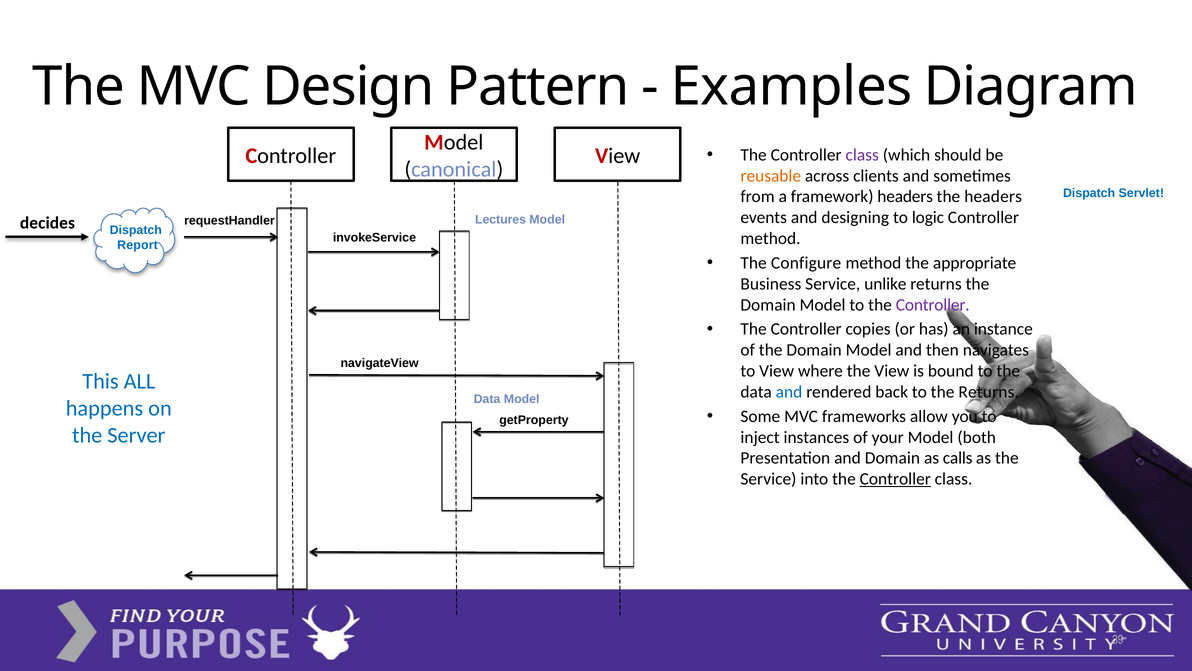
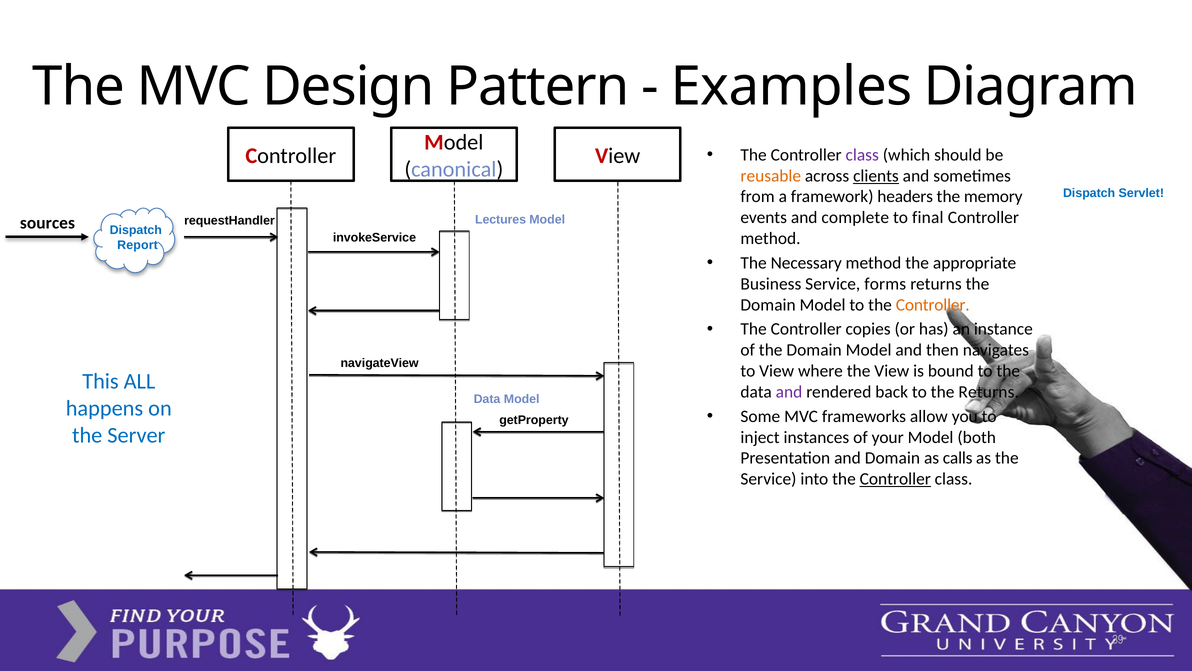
clients underline: none -> present (876, 176)
the headers: headers -> memory (993, 197)
designing: designing -> complete (855, 217)
logic: logic -> final (928, 217)
decides: decides -> sources (47, 223)
Configure: Configure -> Necessary (806, 263)
unlike: unlike -> forms (885, 284)
Controller colour: purple -> orange (933, 305)
and colour: blue -> purple (789, 392)
